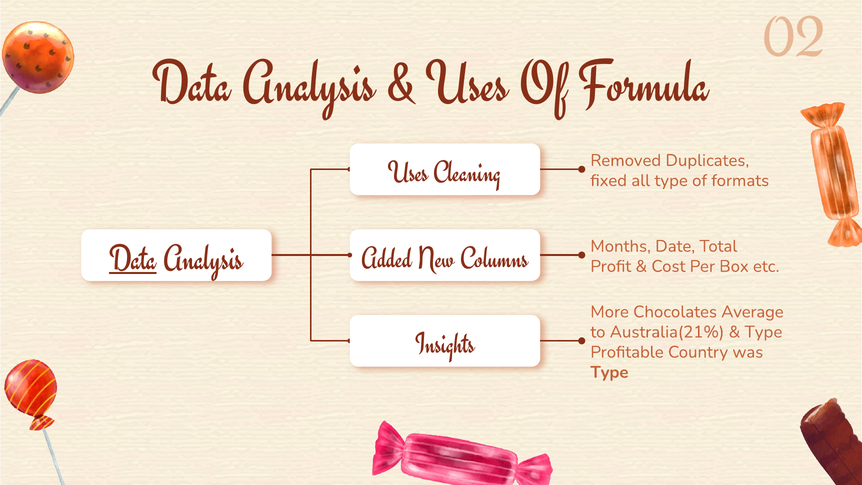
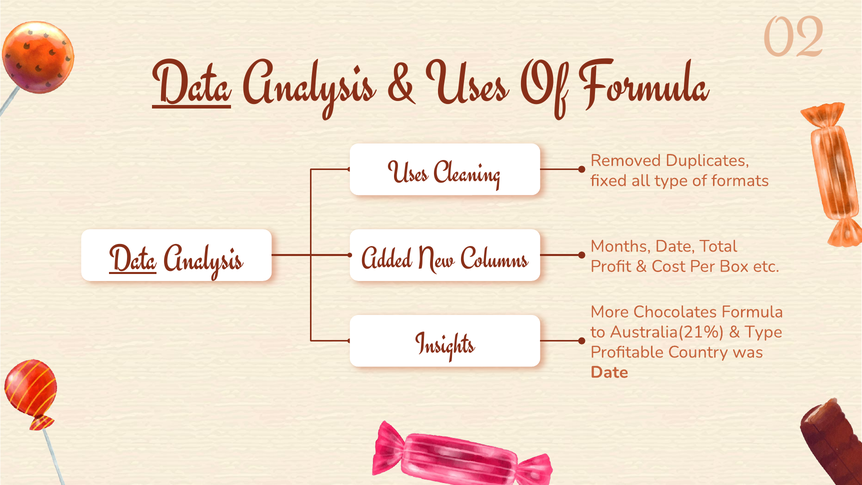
Data underline: none -> present (191, 81)
Chocolates Average: Average -> Formula (752, 312)
Type: Type -> Date (609, 372)
